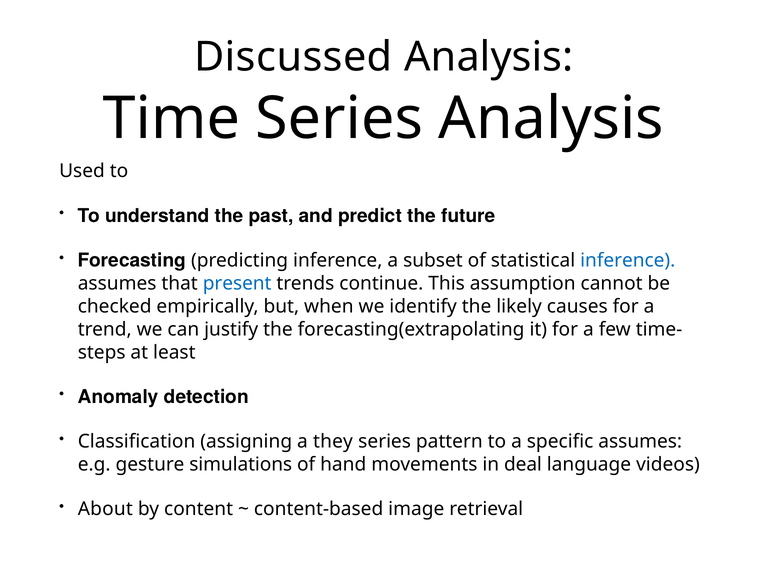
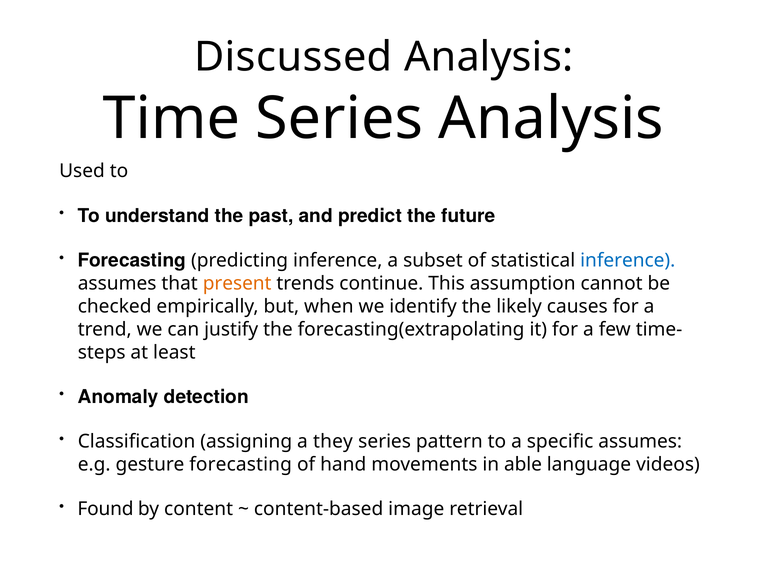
present colour: blue -> orange (237, 284)
gesture simulations: simulations -> forecasting (241, 465)
deal: deal -> able (523, 465)
About: About -> Found (105, 509)
